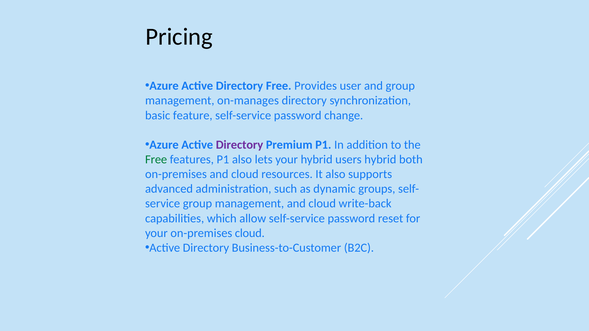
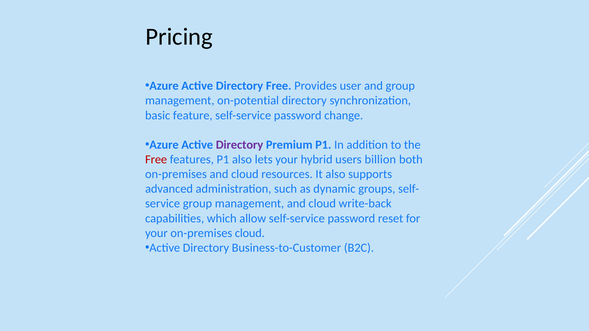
on-manages: on-manages -> on-potential (248, 101)
Free colour: green -> red (156, 160)
users hybrid: hybrid -> billion (380, 160)
